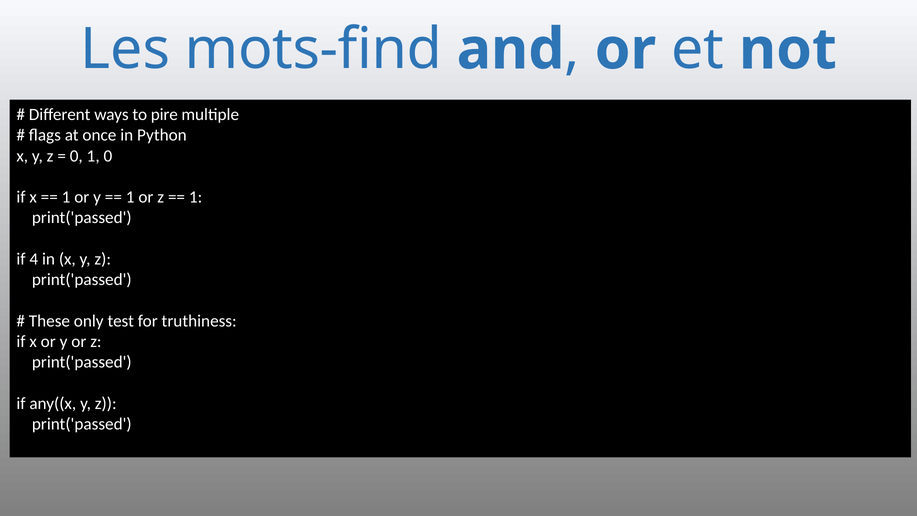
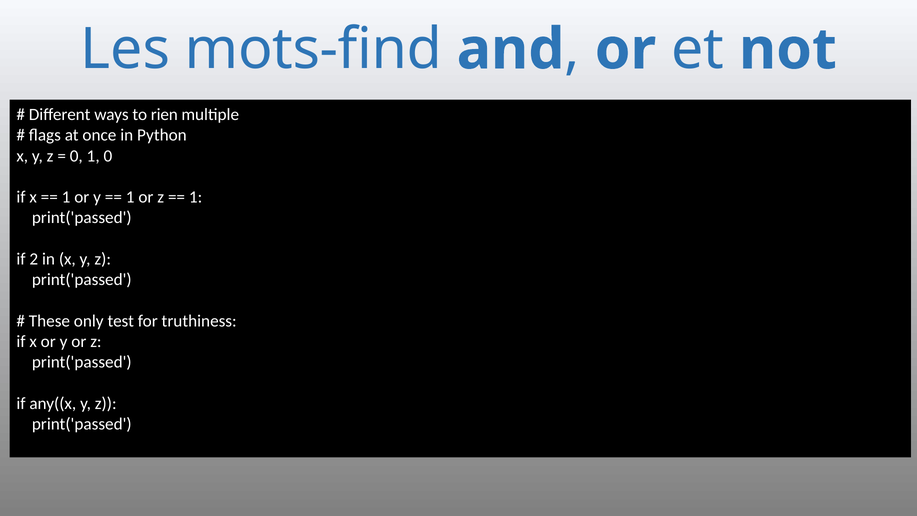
pire: pire -> rien (164, 115)
4: 4 -> 2 (34, 259)
